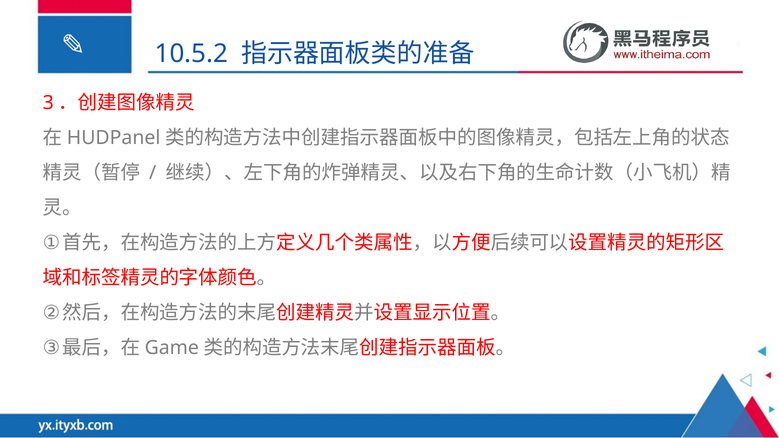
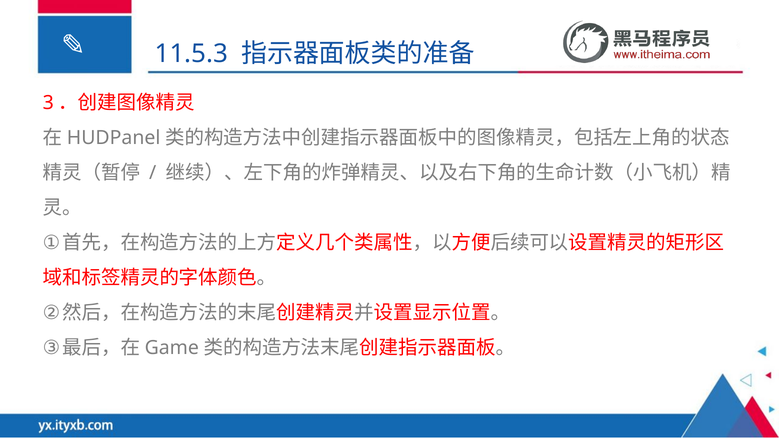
10.5.2: 10.5.2 -> 11.5.3 (191, 54)
